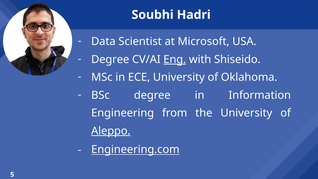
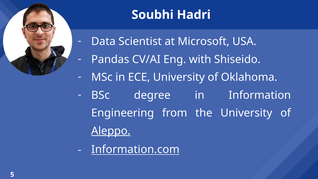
Degree: Degree -> Pandas (110, 59)
Eng underline: present -> none (175, 59)
Engineering.com: Engineering.com -> Information.com (135, 149)
